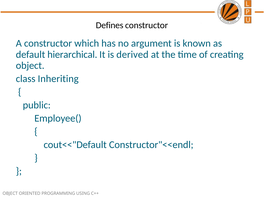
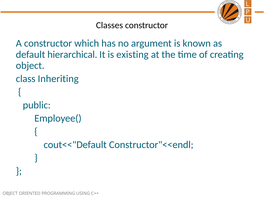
Defines: Defines -> Classes (110, 25)
derived: derived -> existing (132, 54)
